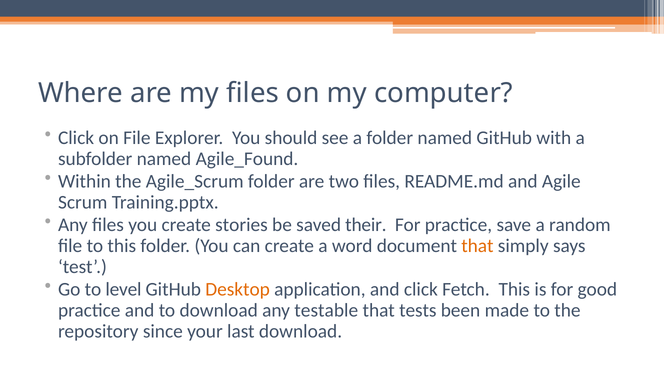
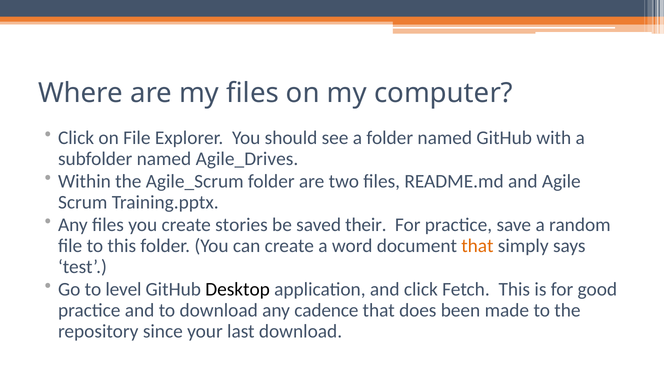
Agile_Found: Agile_Found -> Agile_Drives (247, 159)
Desktop colour: orange -> black (238, 290)
testable: testable -> cadence (326, 311)
tests: tests -> does (418, 311)
